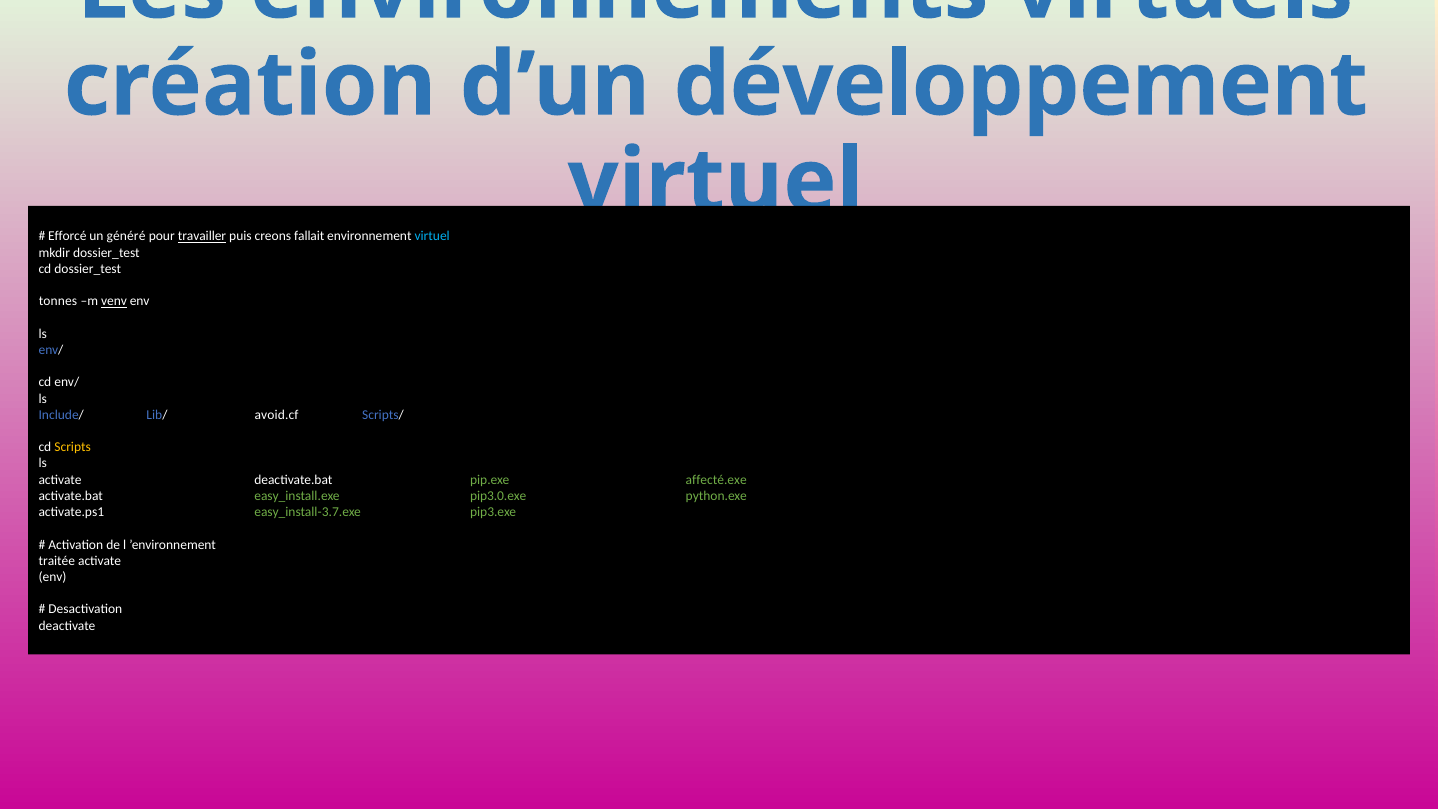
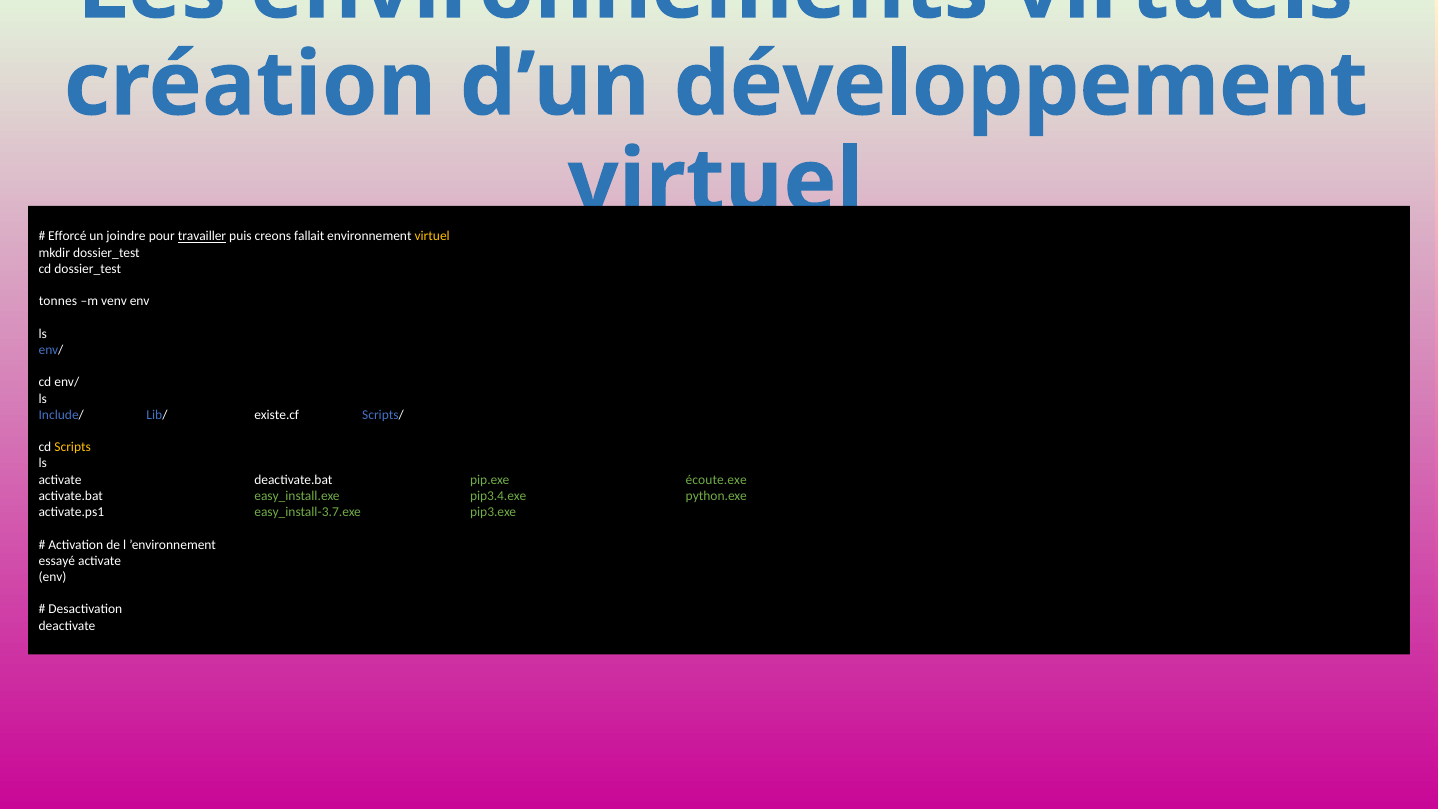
généré: généré -> joindre (126, 236)
virtuel colour: light blue -> yellow (432, 236)
venv underline: present -> none (114, 301)
avoid.cf: avoid.cf -> existe.cf (277, 415)
affecté.exe: affecté.exe -> écoute.exe (716, 480)
pip3.0.exe: pip3.0.exe -> pip3.4.exe (498, 496)
traitée: traitée -> essayé (57, 561)
